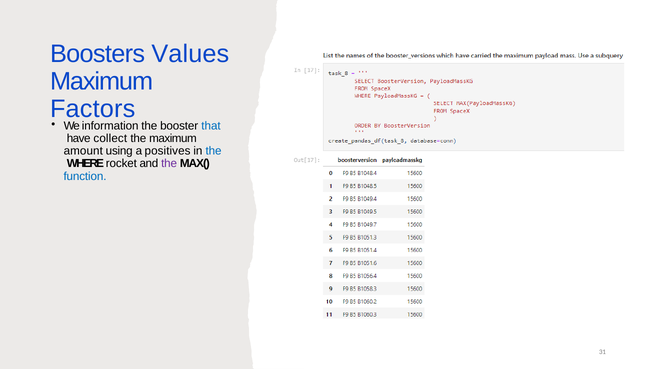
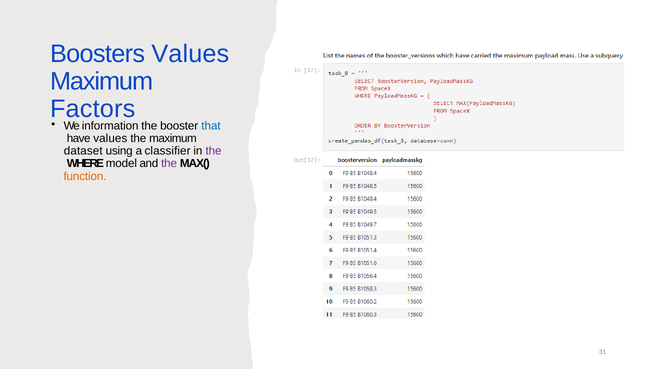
have collect: collect -> values (110, 139)
amount: amount -> dataset (83, 151)
positives: positives -> classifier (168, 151)
the colour: blue -> purple (214, 151)
rocket: rocket -> model (121, 164)
function colour: blue -> orange (85, 176)
